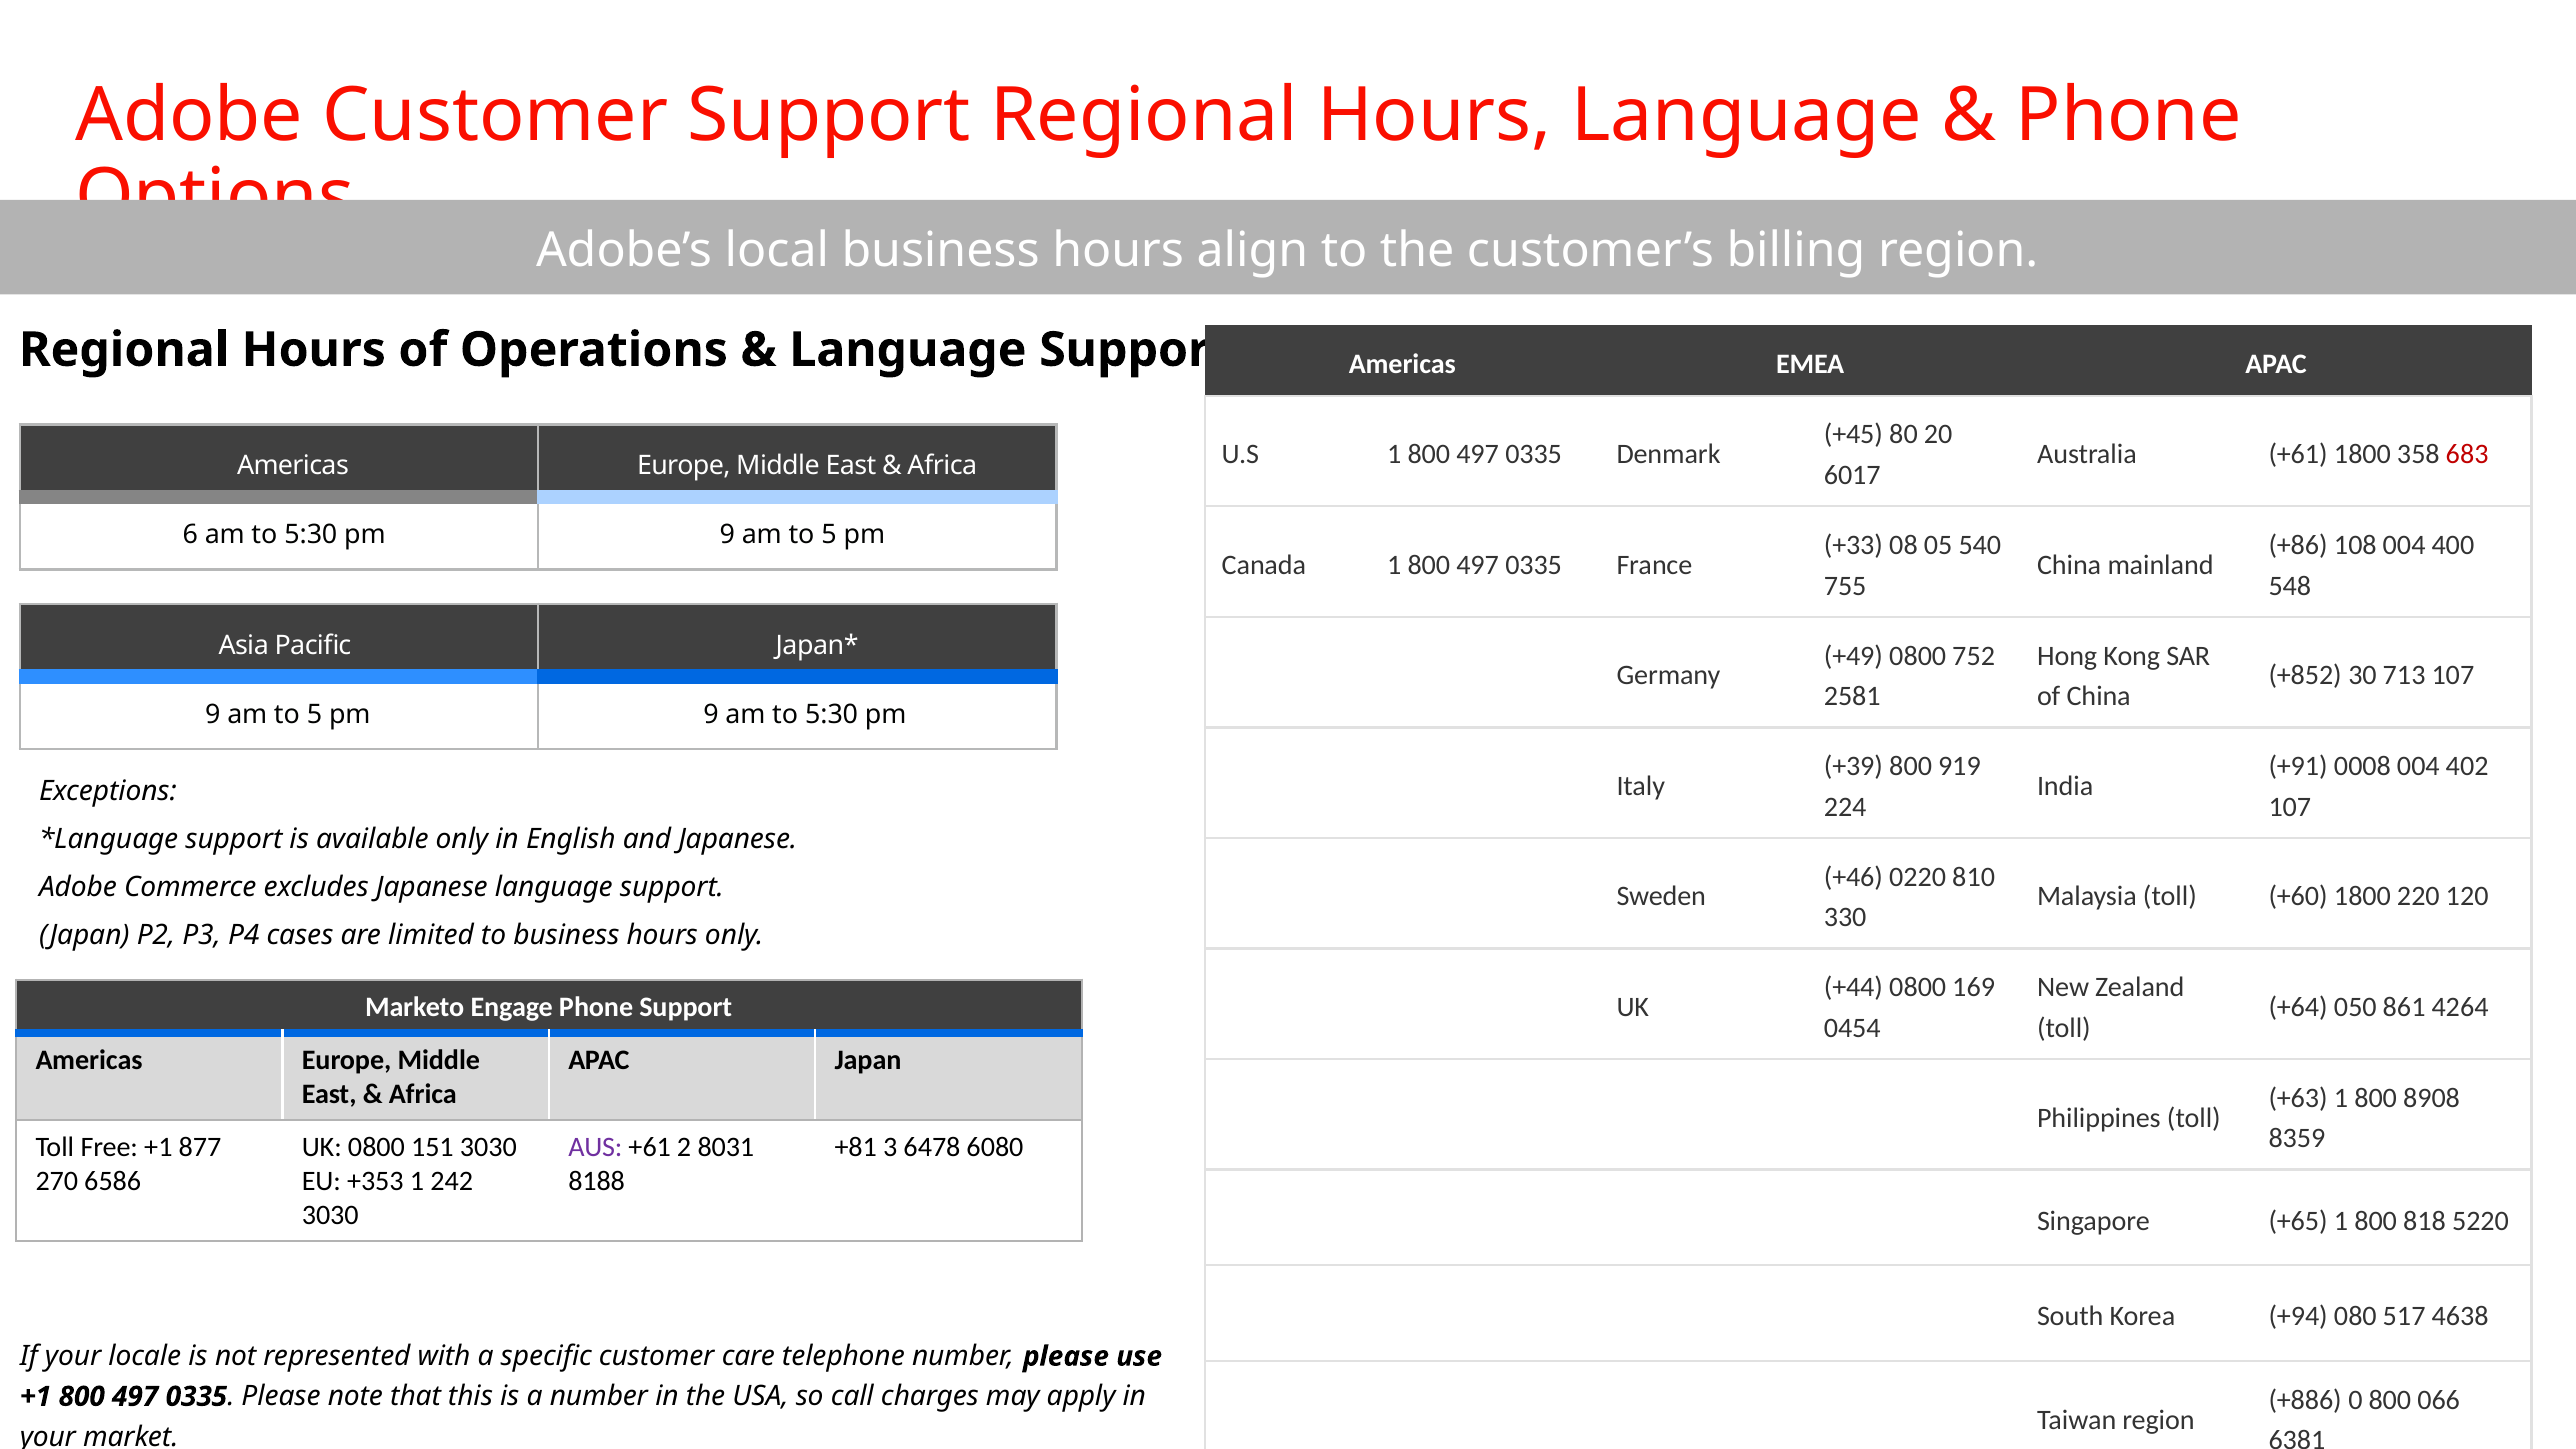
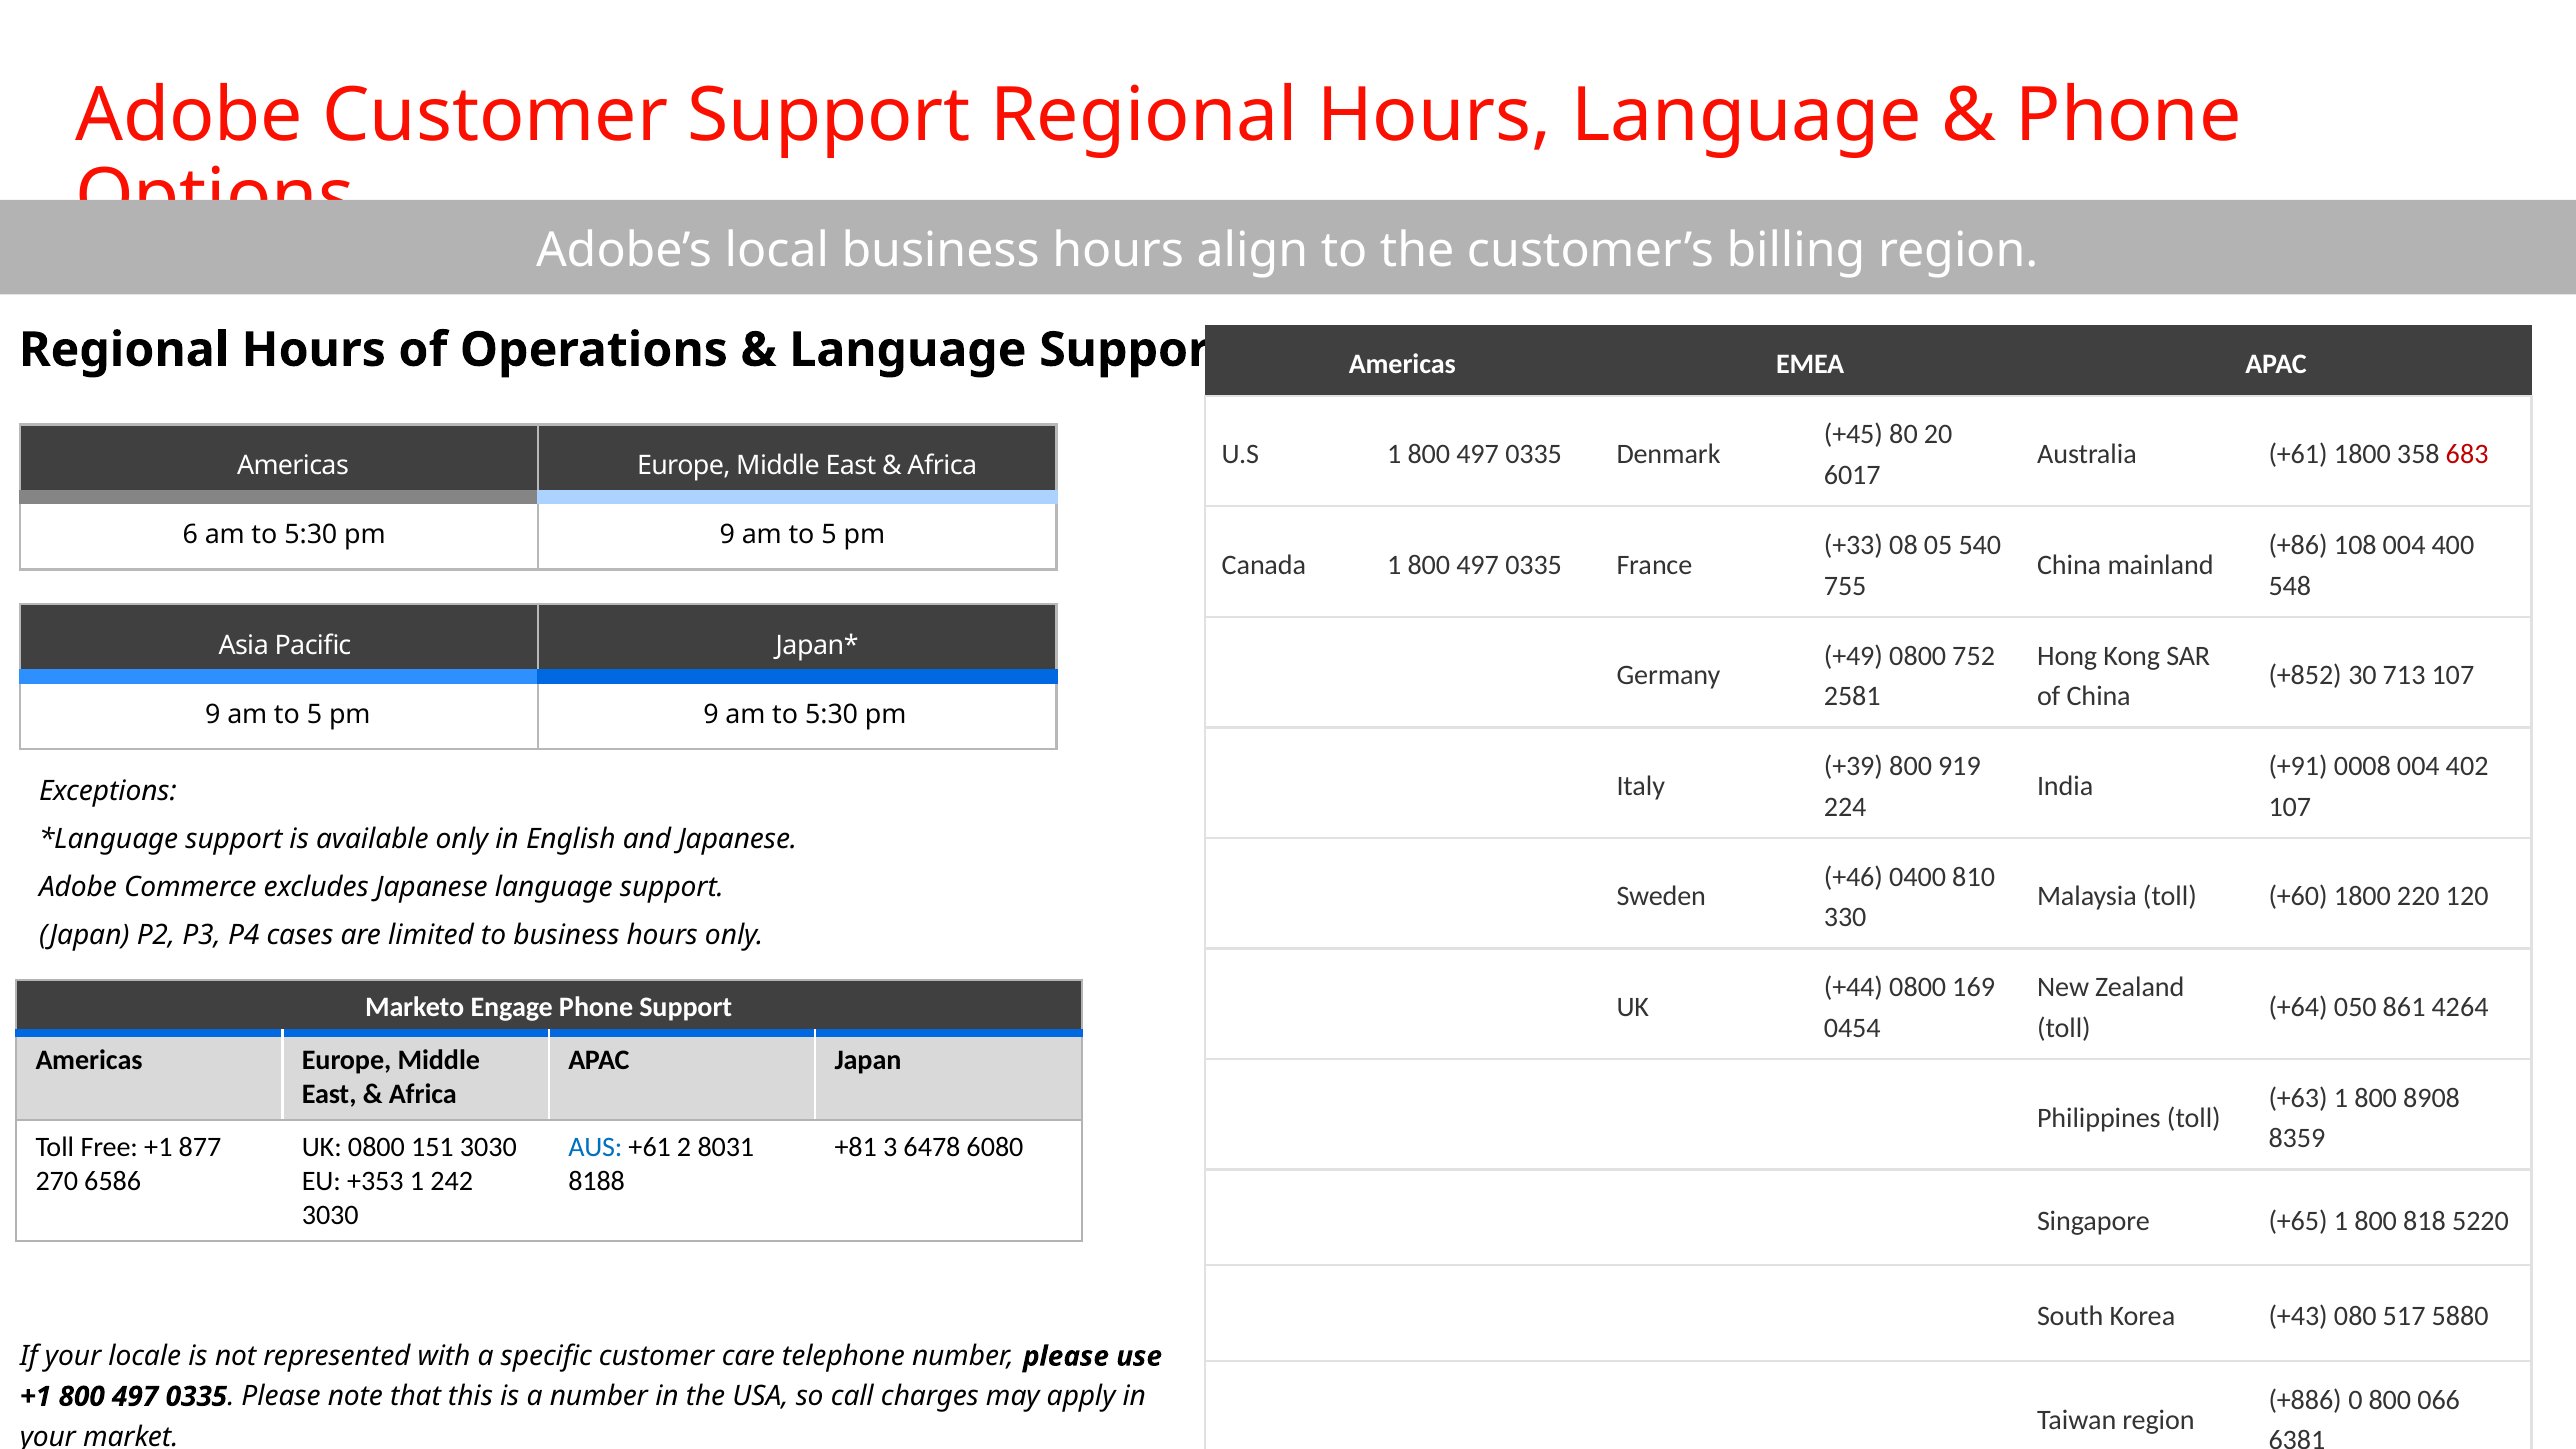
0220: 0220 -> 0400 (1918, 877)
AUS colour: purple -> blue (595, 1147)
+94: +94 -> +43 (2298, 1317)
4638: 4638 -> 5880 (2460, 1317)
